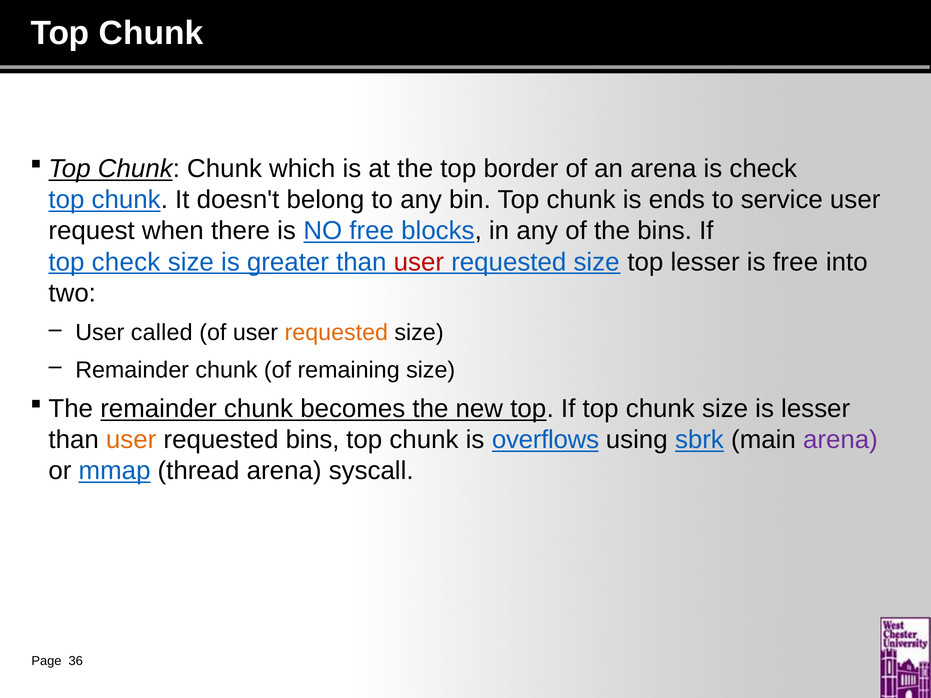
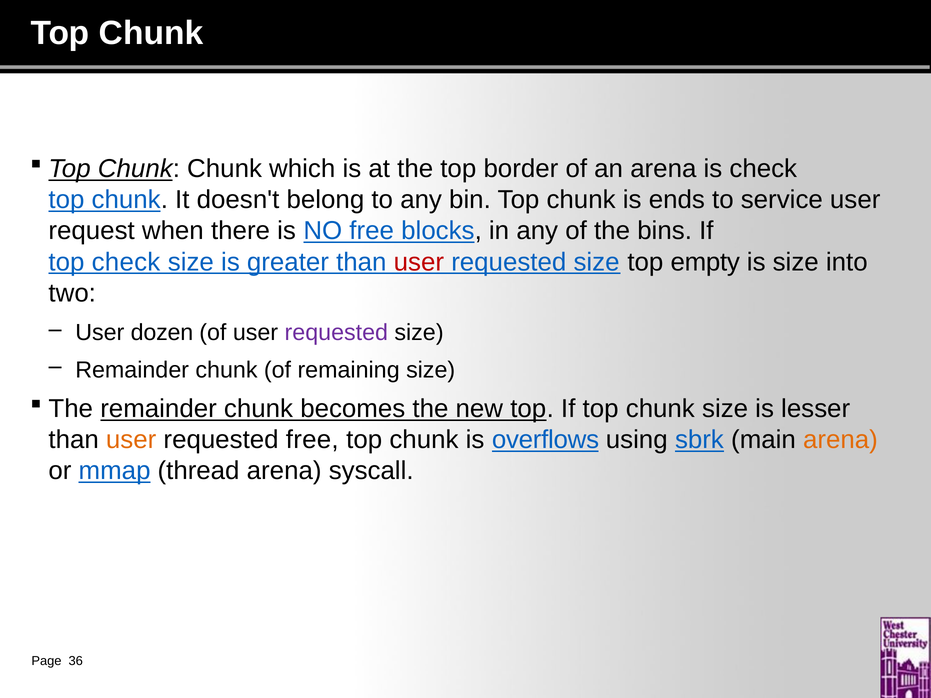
top lesser: lesser -> empty (705, 262)
is free: free -> size (796, 262)
called: called -> dozen (162, 333)
requested colour: orange -> purple (336, 333)
requested bins: bins -> free (312, 440)
arena colour: purple -> orange (840, 440)
